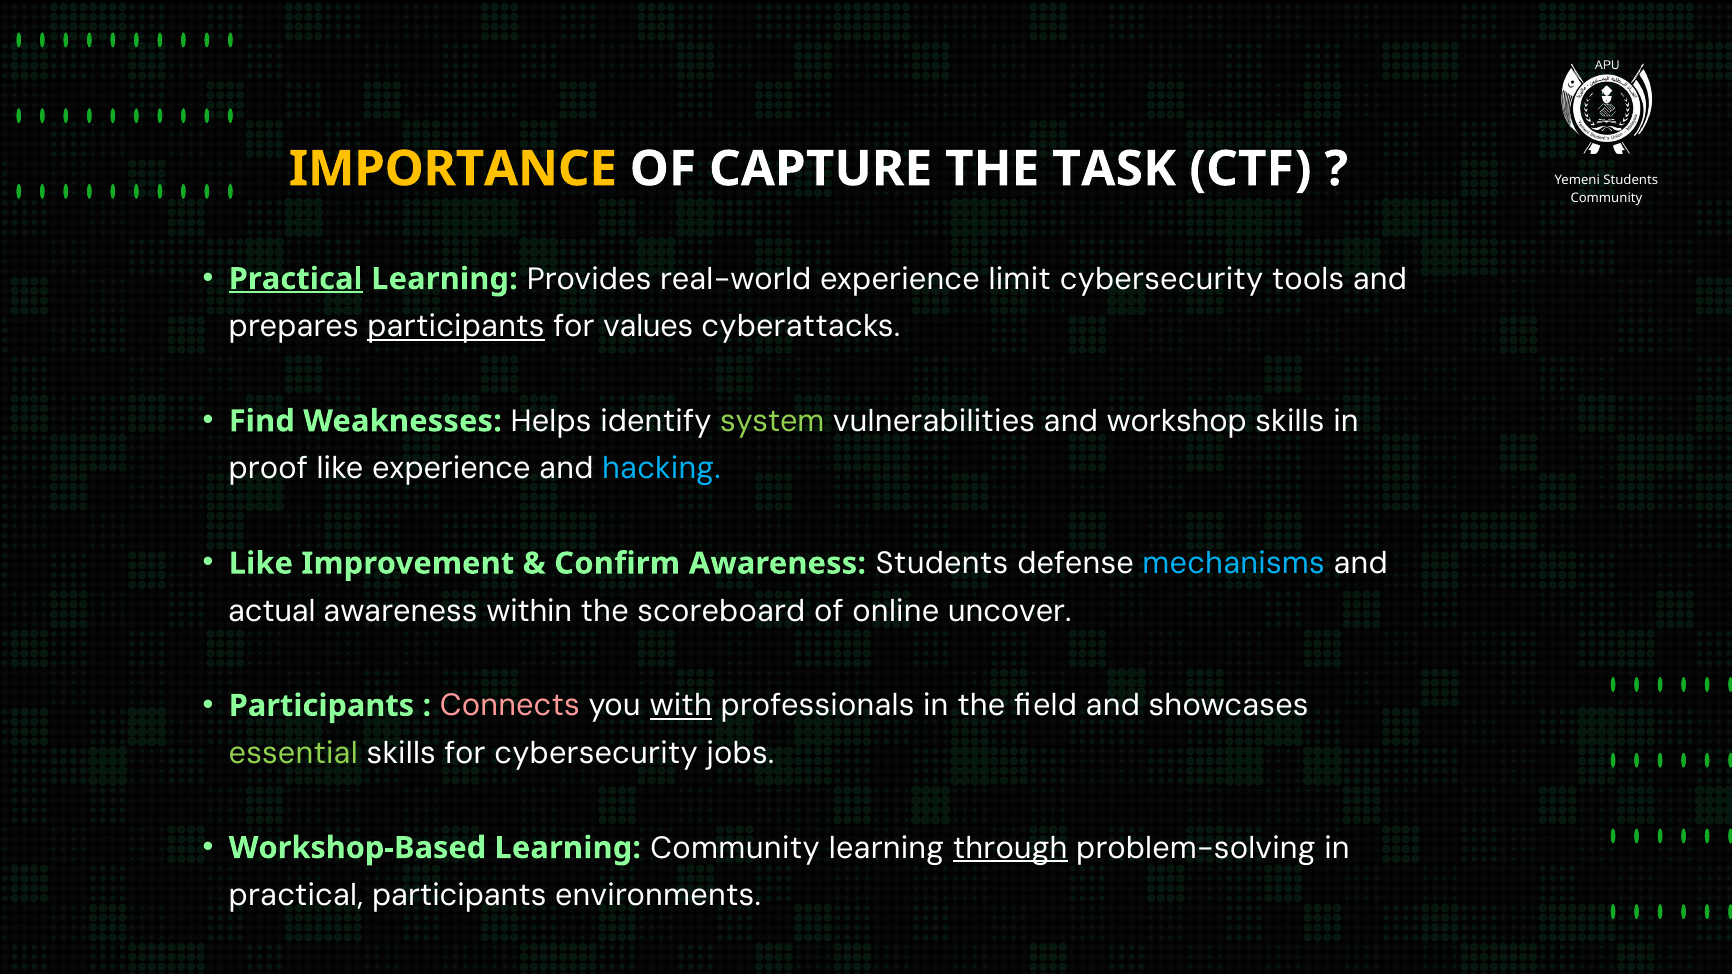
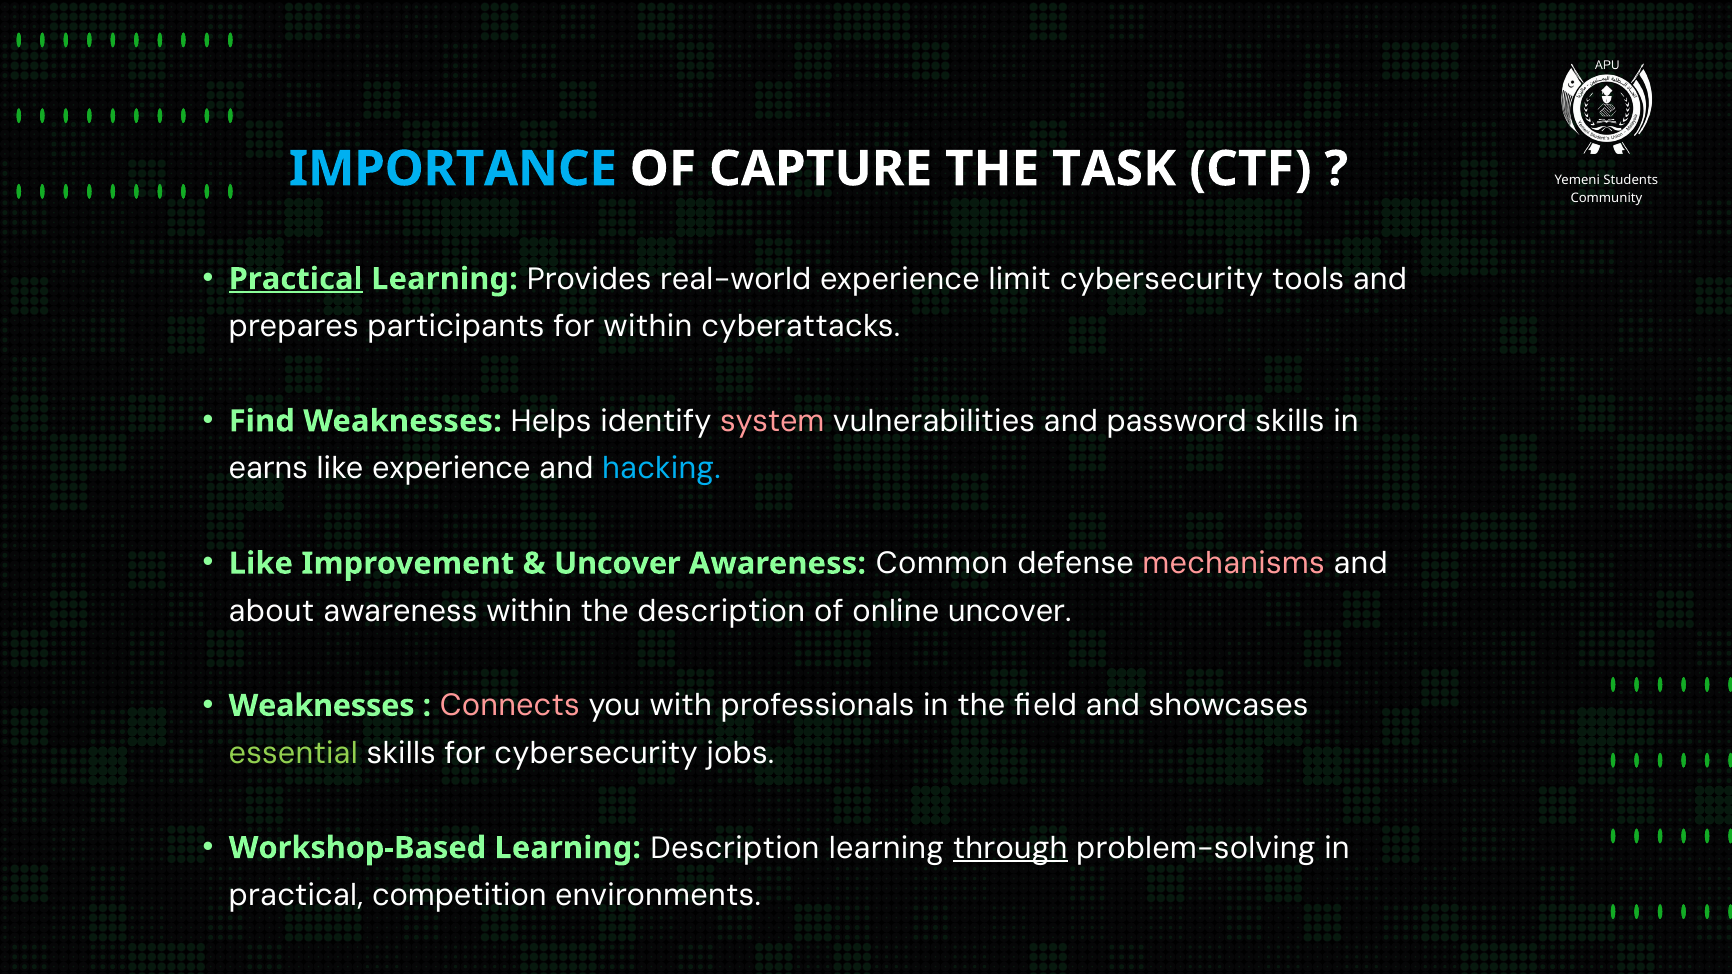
IMPORTANCE colour: yellow -> light blue (453, 169)
participants underline: present -> none (456, 326)
for values: values -> within (648, 326)
system colour: light green -> pink (772, 421)
workshop: workshop -> password (1177, 421)
proof: proof -> earns (268, 469)
Confirm: Confirm -> Uncover (617, 564)
Awareness Students: Students -> Common (942, 564)
mechanisms colour: light blue -> pink (1234, 564)
actual: actual -> about (272, 611)
the scoreboard: scoreboard -> description (721, 611)
Participants: Participants -> Weaknesses (322, 706)
with underline: present -> none (681, 706)
Learning Community: Community -> Description (735, 848)
practical participants: participants -> competition (459, 896)
